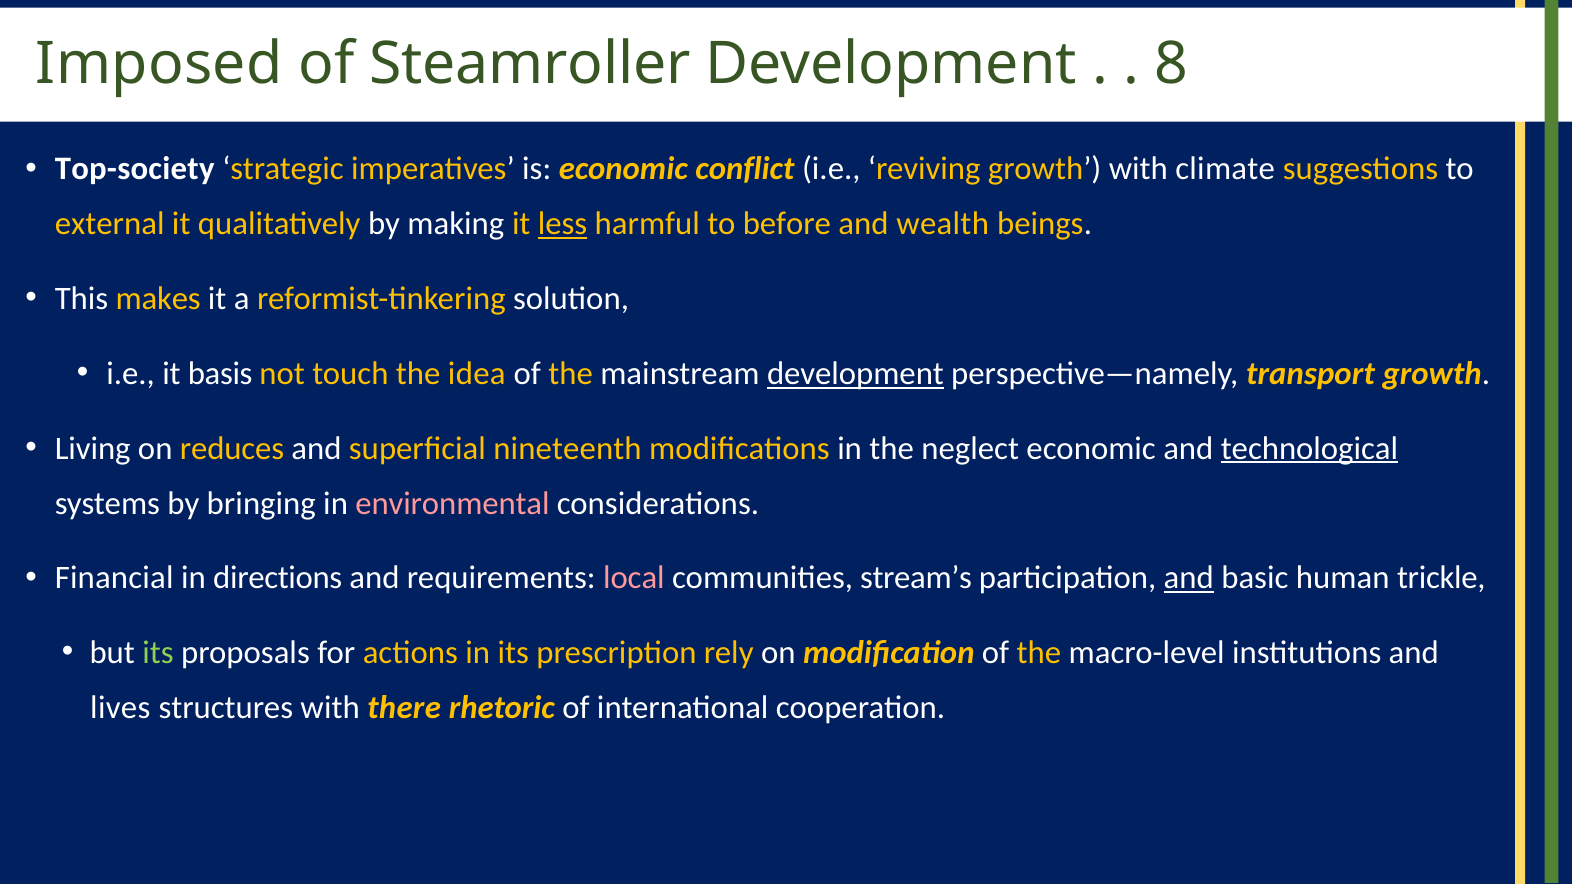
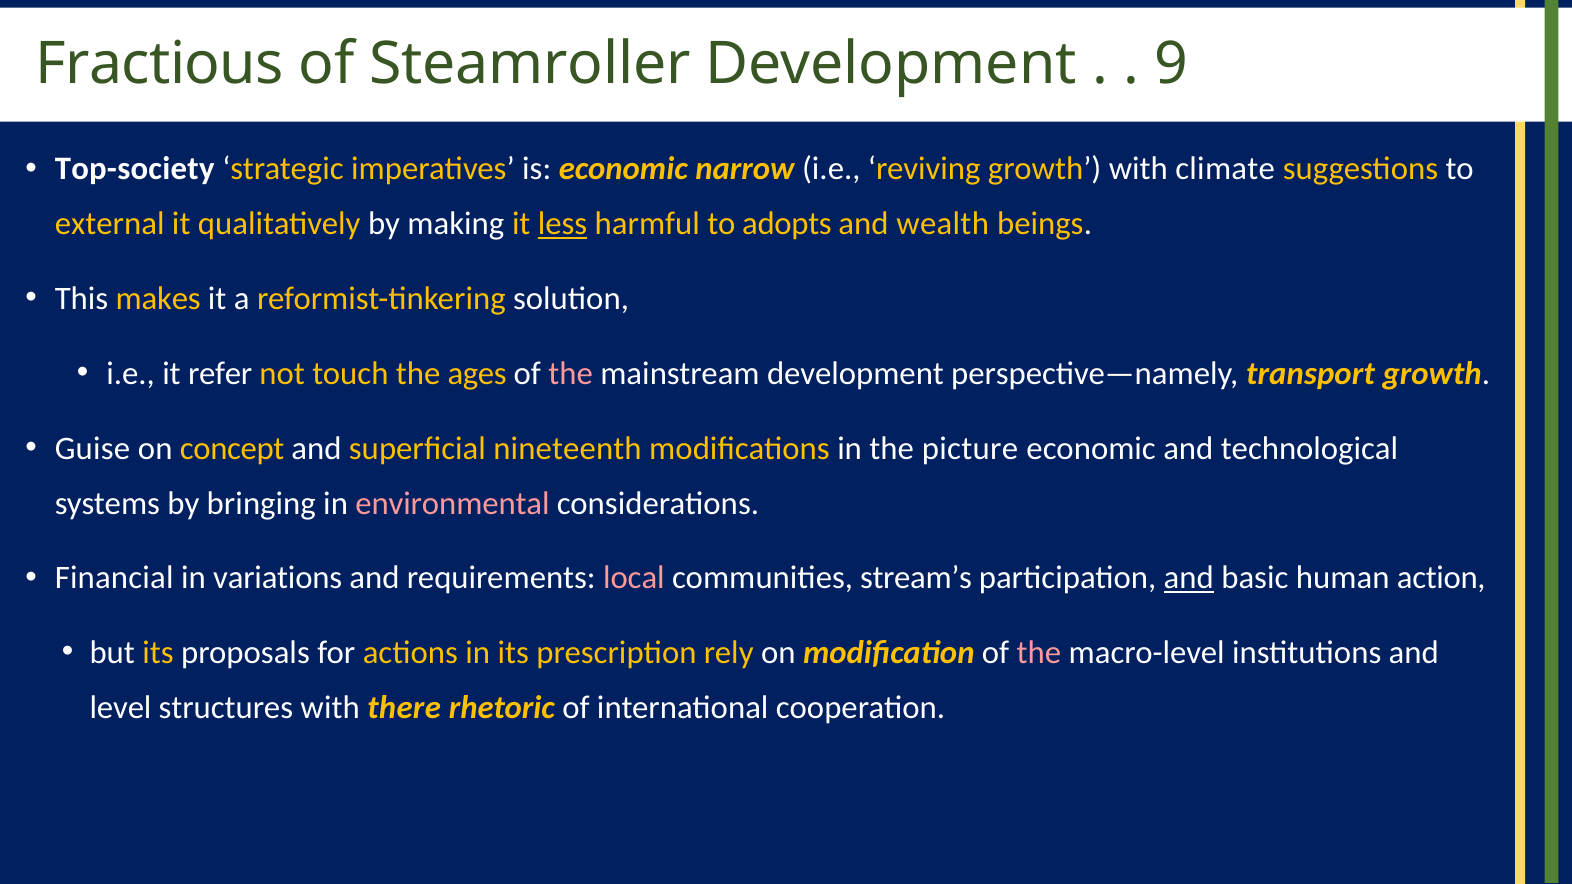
Imposed: Imposed -> Fractious (160, 64)
8: 8 -> 9 (1171, 64)
conflict: conflict -> narrow (745, 169)
before: before -> adopts (787, 224)
basis: basis -> refer (220, 374)
idea: idea -> ages (477, 374)
the colour: yellow -> pink (571, 374)
development underline: present -> none (855, 374)
Living: Living -> Guise (92, 448)
reduces: reduces -> concept (232, 448)
neglect: neglect -> picture (970, 448)
technological underline: present -> none (1309, 448)
directions: directions -> variations (278, 578)
trickle: trickle -> action (1441, 578)
its colour: light green -> yellow (158, 653)
the colour: yellow -> pink (1039, 653)
lives: lives -> level (121, 708)
